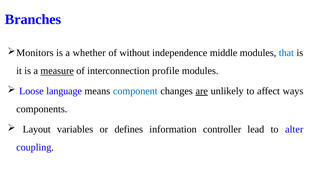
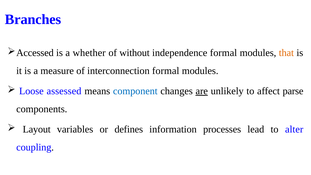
Monitors: Monitors -> Accessed (35, 53)
independence middle: middle -> formal (223, 53)
that colour: blue -> orange (286, 53)
measure underline: present -> none (57, 71)
interconnection profile: profile -> formal (166, 71)
language: language -> assessed (64, 91)
ways: ways -> parse (293, 91)
controller: controller -> processes (222, 129)
